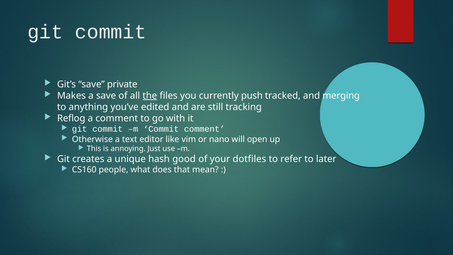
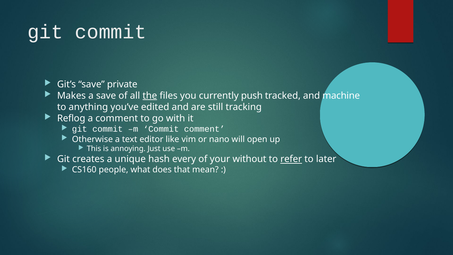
merging: merging -> machine (341, 96)
good: good -> every (184, 159)
dotfiles: dotfiles -> without (249, 159)
refer underline: none -> present (291, 159)
